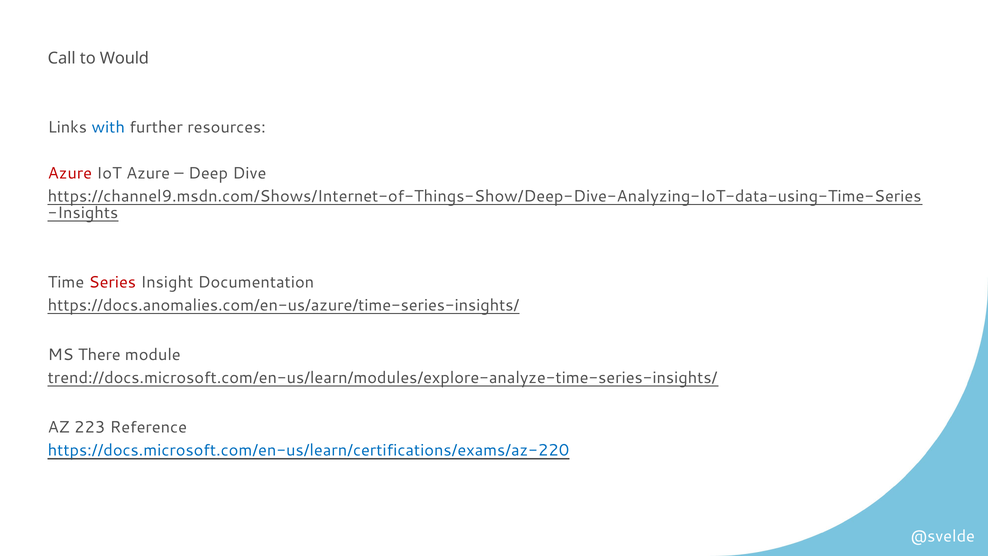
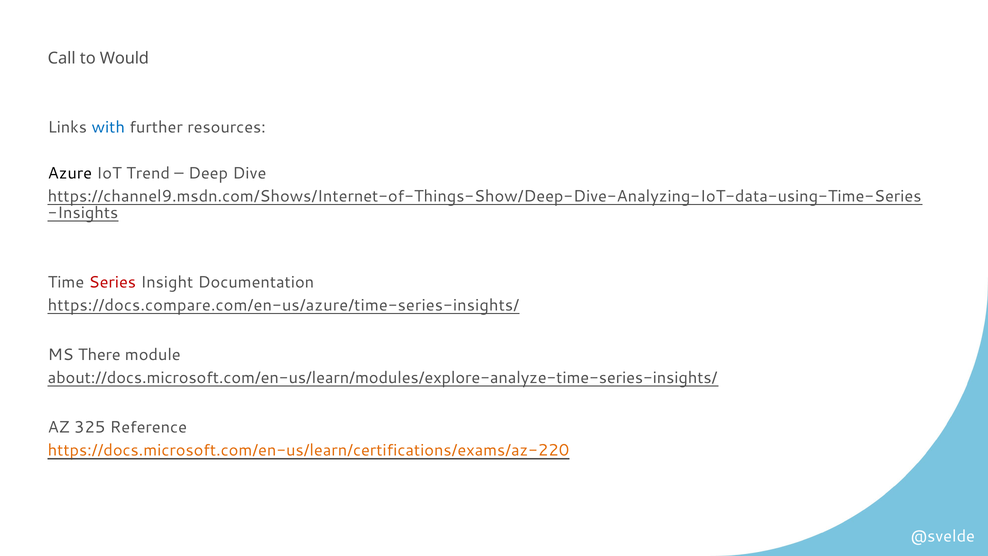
Azure colour: red -> black (70, 173)
IoT Azure: Azure -> Trend (148, 173)
https://docs.anomalies.com/en-us/azure/time-series-insights/: https://docs.anomalies.com/en-us/azure/time-series-insights/ -> https://docs.compare.com/en-us/azure/time-series-insights/ (283, 305)
trend://docs.microsoft.com/en-us/learn/modules/explore-analyze-time-series-insights/: trend://docs.microsoft.com/en-us/learn/modules/explore-analyze-time-series-insights/ -> about://docs.microsoft.com/en-us/learn/modules/explore-analyze-time-series-insights/ (383, 378)
223: 223 -> 325 (90, 427)
https://docs.microsoft.com/en-us/learn/certifications/exams/az-220 colour: blue -> orange (308, 450)
